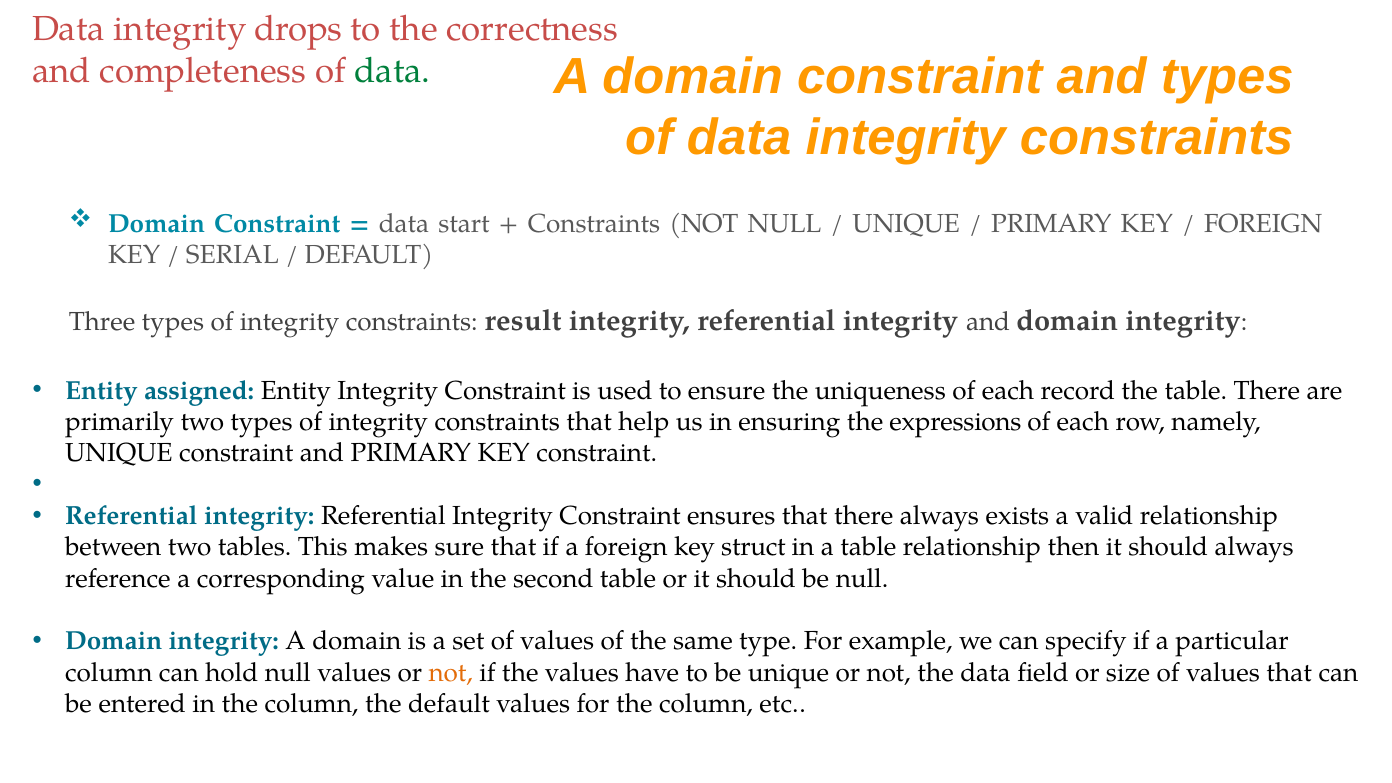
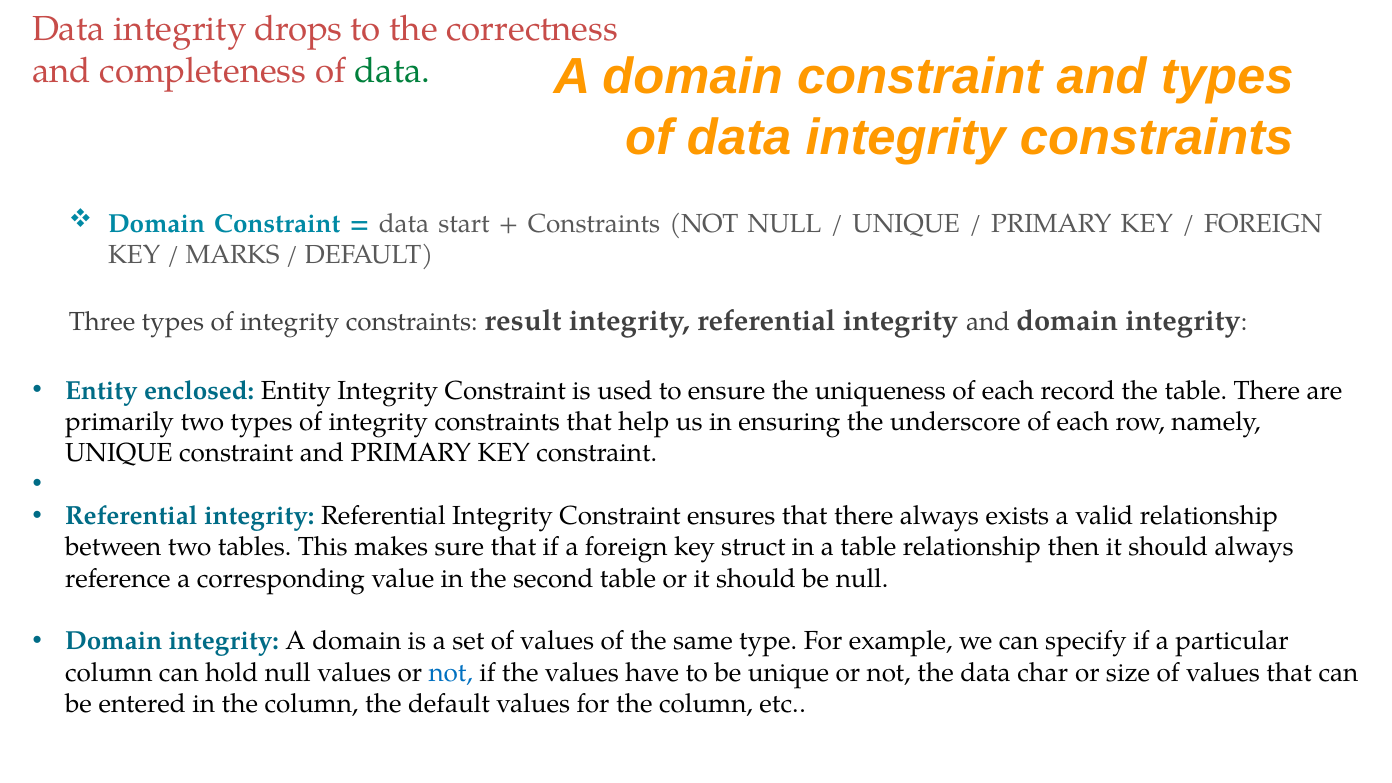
SERIAL: SERIAL -> MARKS (233, 255)
assigned: assigned -> enclosed (199, 391)
expressions: expressions -> underscore (955, 422)
not colour: orange -> blue (451, 673)
field: field -> char (1043, 673)
